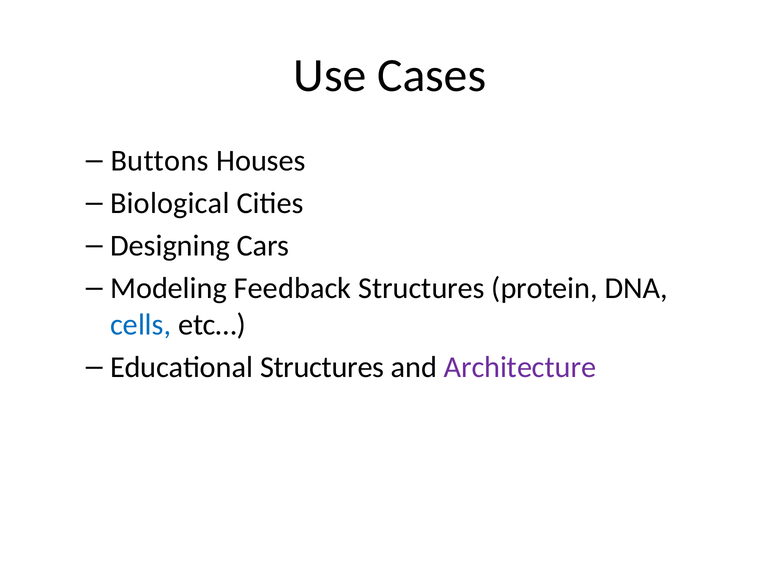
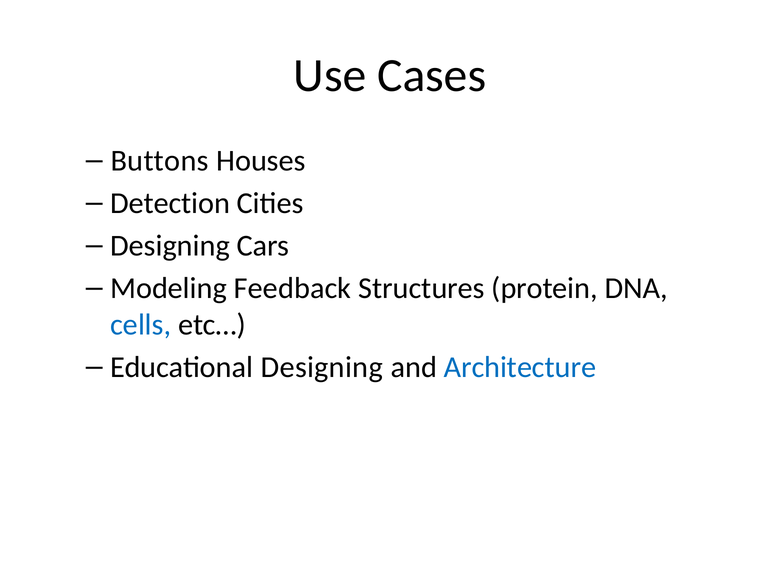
Biological: Biological -> Detection (170, 203)
Educational Structures: Structures -> Designing (322, 367)
Architecture colour: purple -> blue (520, 367)
